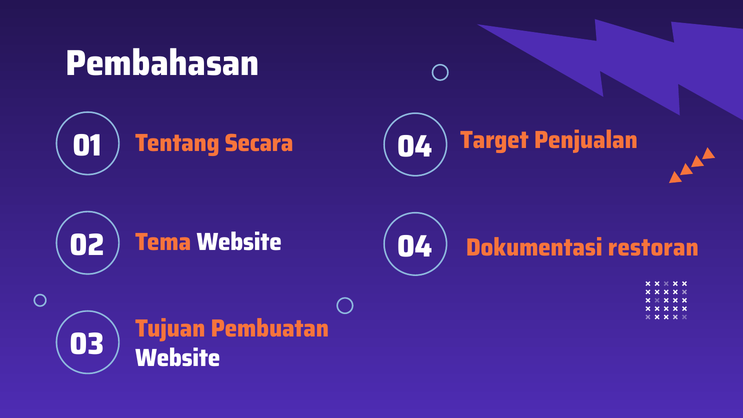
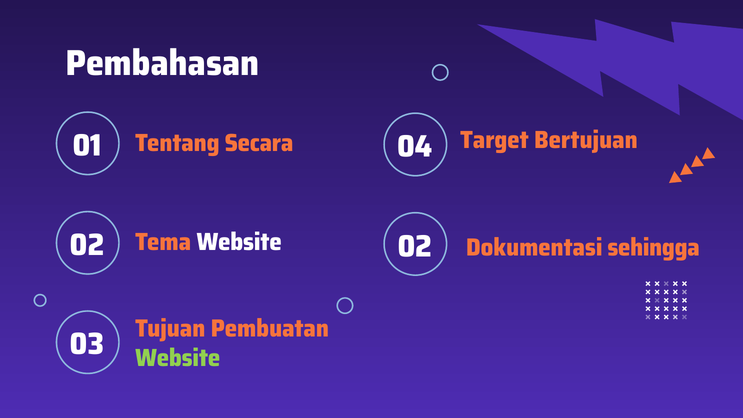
Penjualan: Penjualan -> Bertujuan (586, 140)
02 04: 04 -> 02 (415, 246)
restoran: restoran -> sehingga (654, 248)
Website colour: white -> light green (178, 358)
